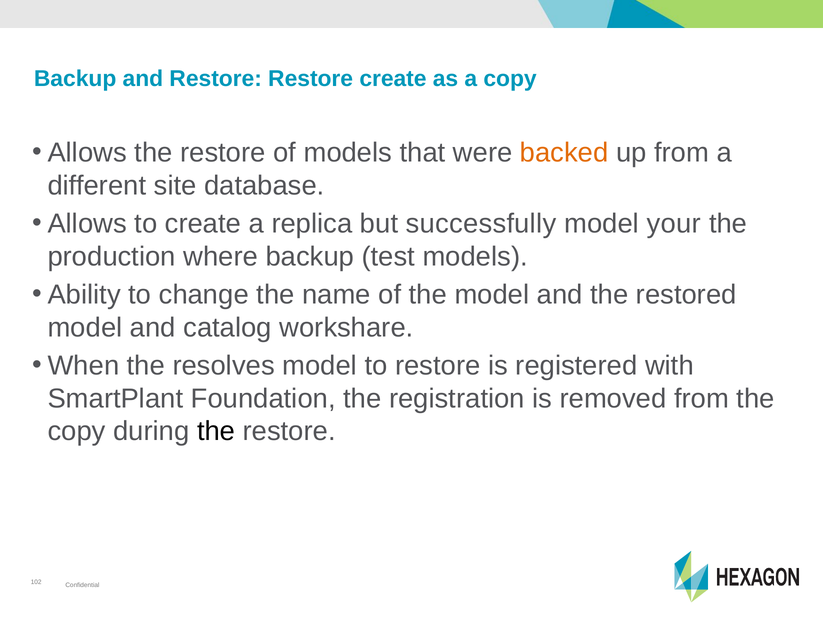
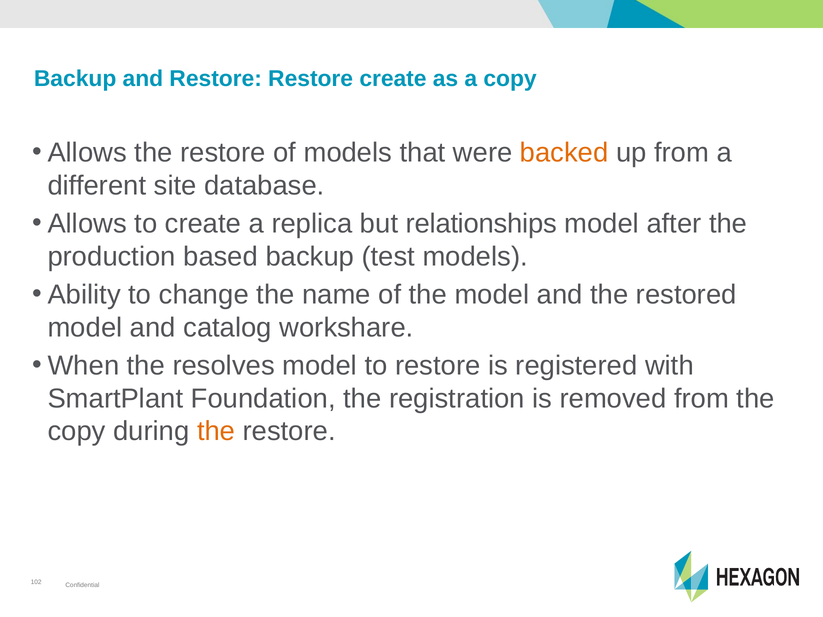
successfully: successfully -> relationships (481, 224)
your: your -> after (674, 224)
where: where -> based (221, 257)
the colour: black -> orange (216, 432)
